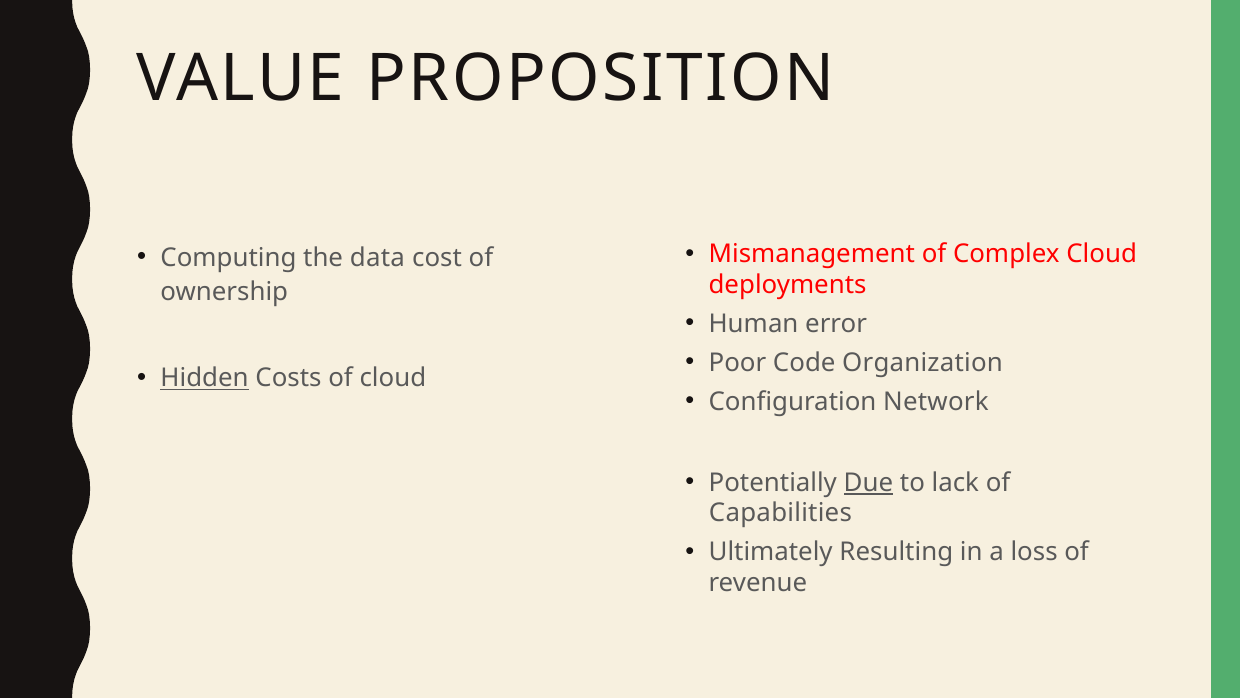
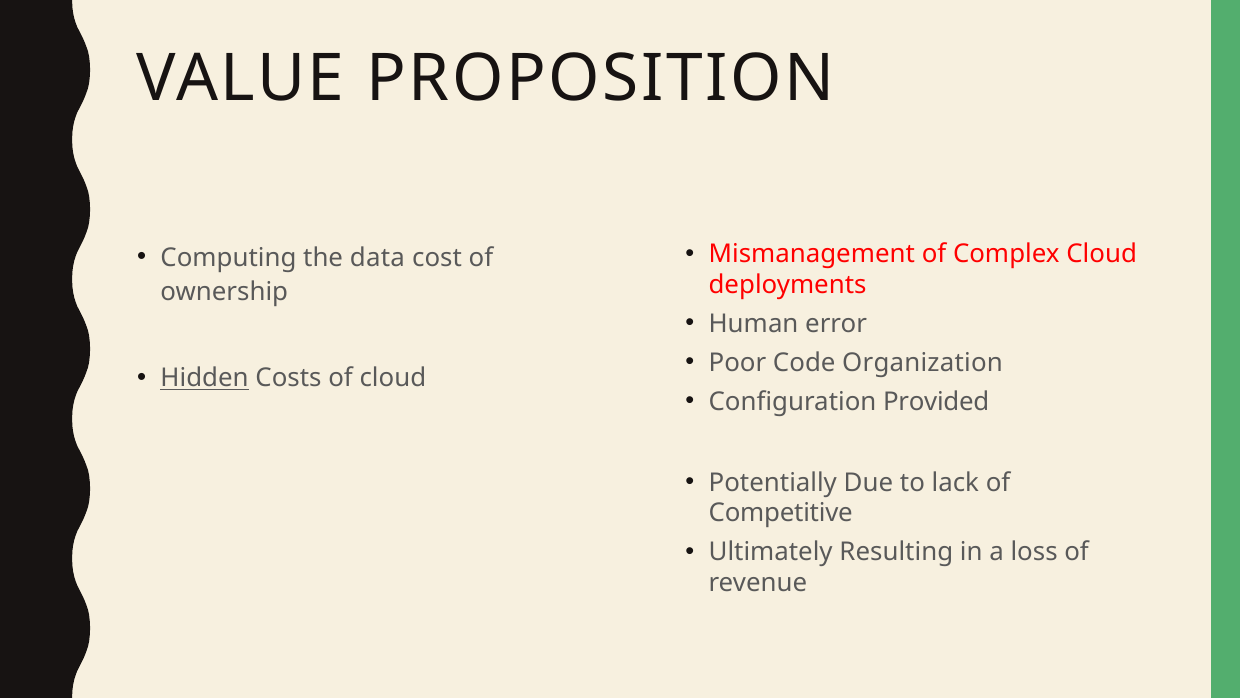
Network: Network -> Provided (936, 401)
Due underline: present -> none (868, 482)
Capabilities: Capabilities -> Competitive (781, 513)
